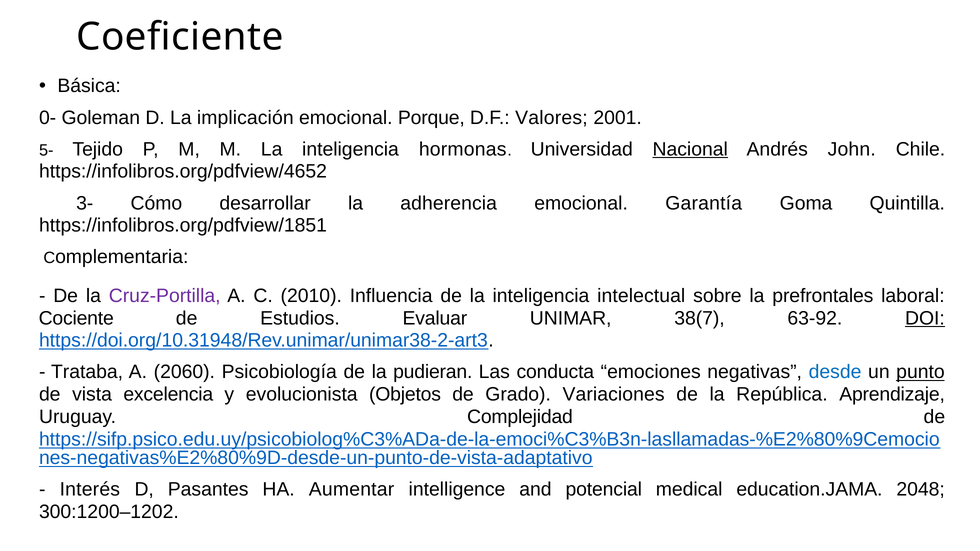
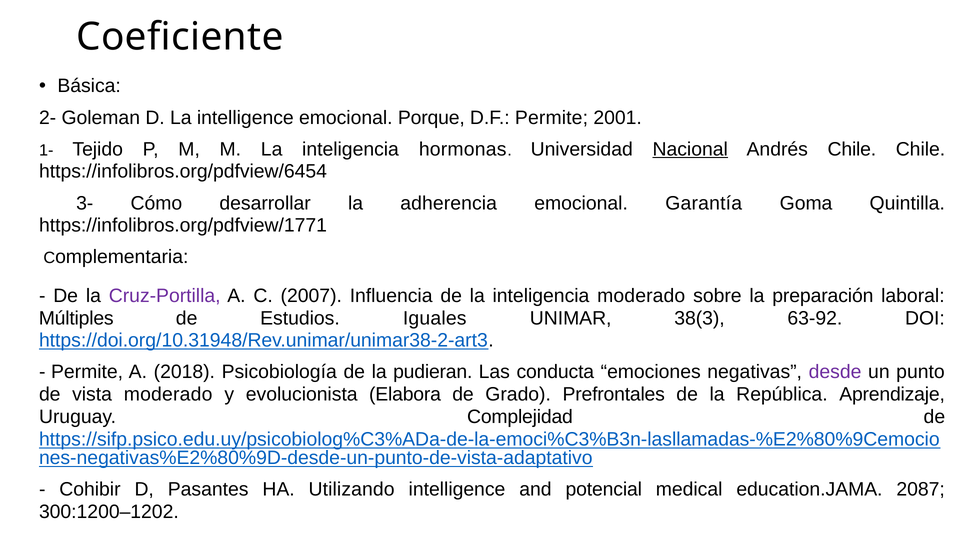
0-: 0- -> 2- (48, 118)
La implicación: implicación -> intelligence (245, 118)
D.F Valores: Valores -> Permite (551, 118)
5-: 5- -> 1- (46, 150)
Andrés John: John -> Chile (852, 149)
https://infolibros.org/pdfview/4652: https://infolibros.org/pdfview/4652 -> https://infolibros.org/pdfview/6454 (183, 172)
https://infolibros.org/pdfview/1851: https://infolibros.org/pdfview/1851 -> https://infolibros.org/pdfview/1771 (183, 226)
2010: 2010 -> 2007 (311, 296)
inteligencia intelectual: intelectual -> moderado (641, 296)
prefrontales: prefrontales -> preparación (823, 296)
Cociente: Cociente -> Múltiples (76, 318)
Evaluar: Evaluar -> Iguales (435, 318)
38(7: 38(7 -> 38(3 (699, 318)
DOI underline: present -> none (925, 318)
Trataba: Trataba -> Permite (87, 372)
2060: 2060 -> 2018 (184, 372)
desde colour: blue -> purple (835, 372)
punto underline: present -> none (920, 372)
vista excelencia: excelencia -> moderado (168, 395)
Objetos: Objetos -> Elabora (405, 395)
Variaciones: Variaciones -> Prefrontales (614, 395)
Interés: Interés -> Cohibir (90, 490)
Aumentar: Aumentar -> Utilizando (352, 490)
2048: 2048 -> 2087 (921, 490)
